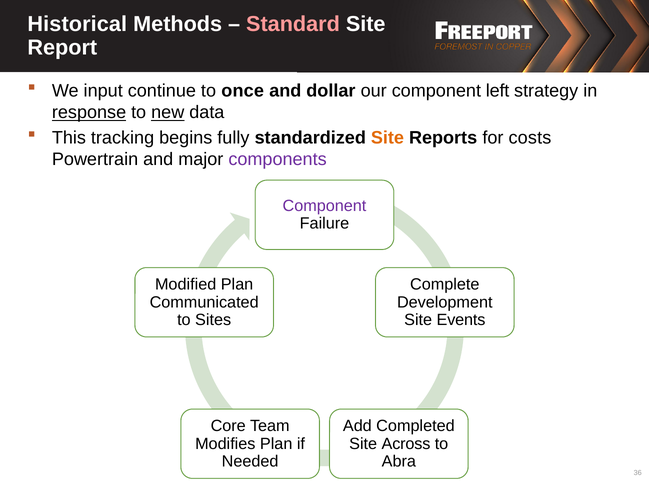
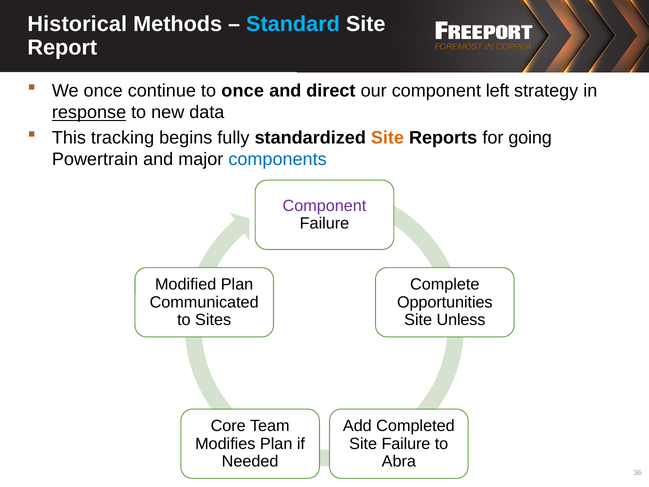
Standard colour: pink -> light blue (293, 24)
We input: input -> once (103, 91)
dollar: dollar -> direct (331, 91)
new underline: present -> none (168, 112)
costs: costs -> going (530, 138)
components colour: purple -> blue (278, 159)
Development: Development -> Opportunities (445, 302)
Events: Events -> Unless (461, 320)
Site Across: Across -> Failure (406, 443)
